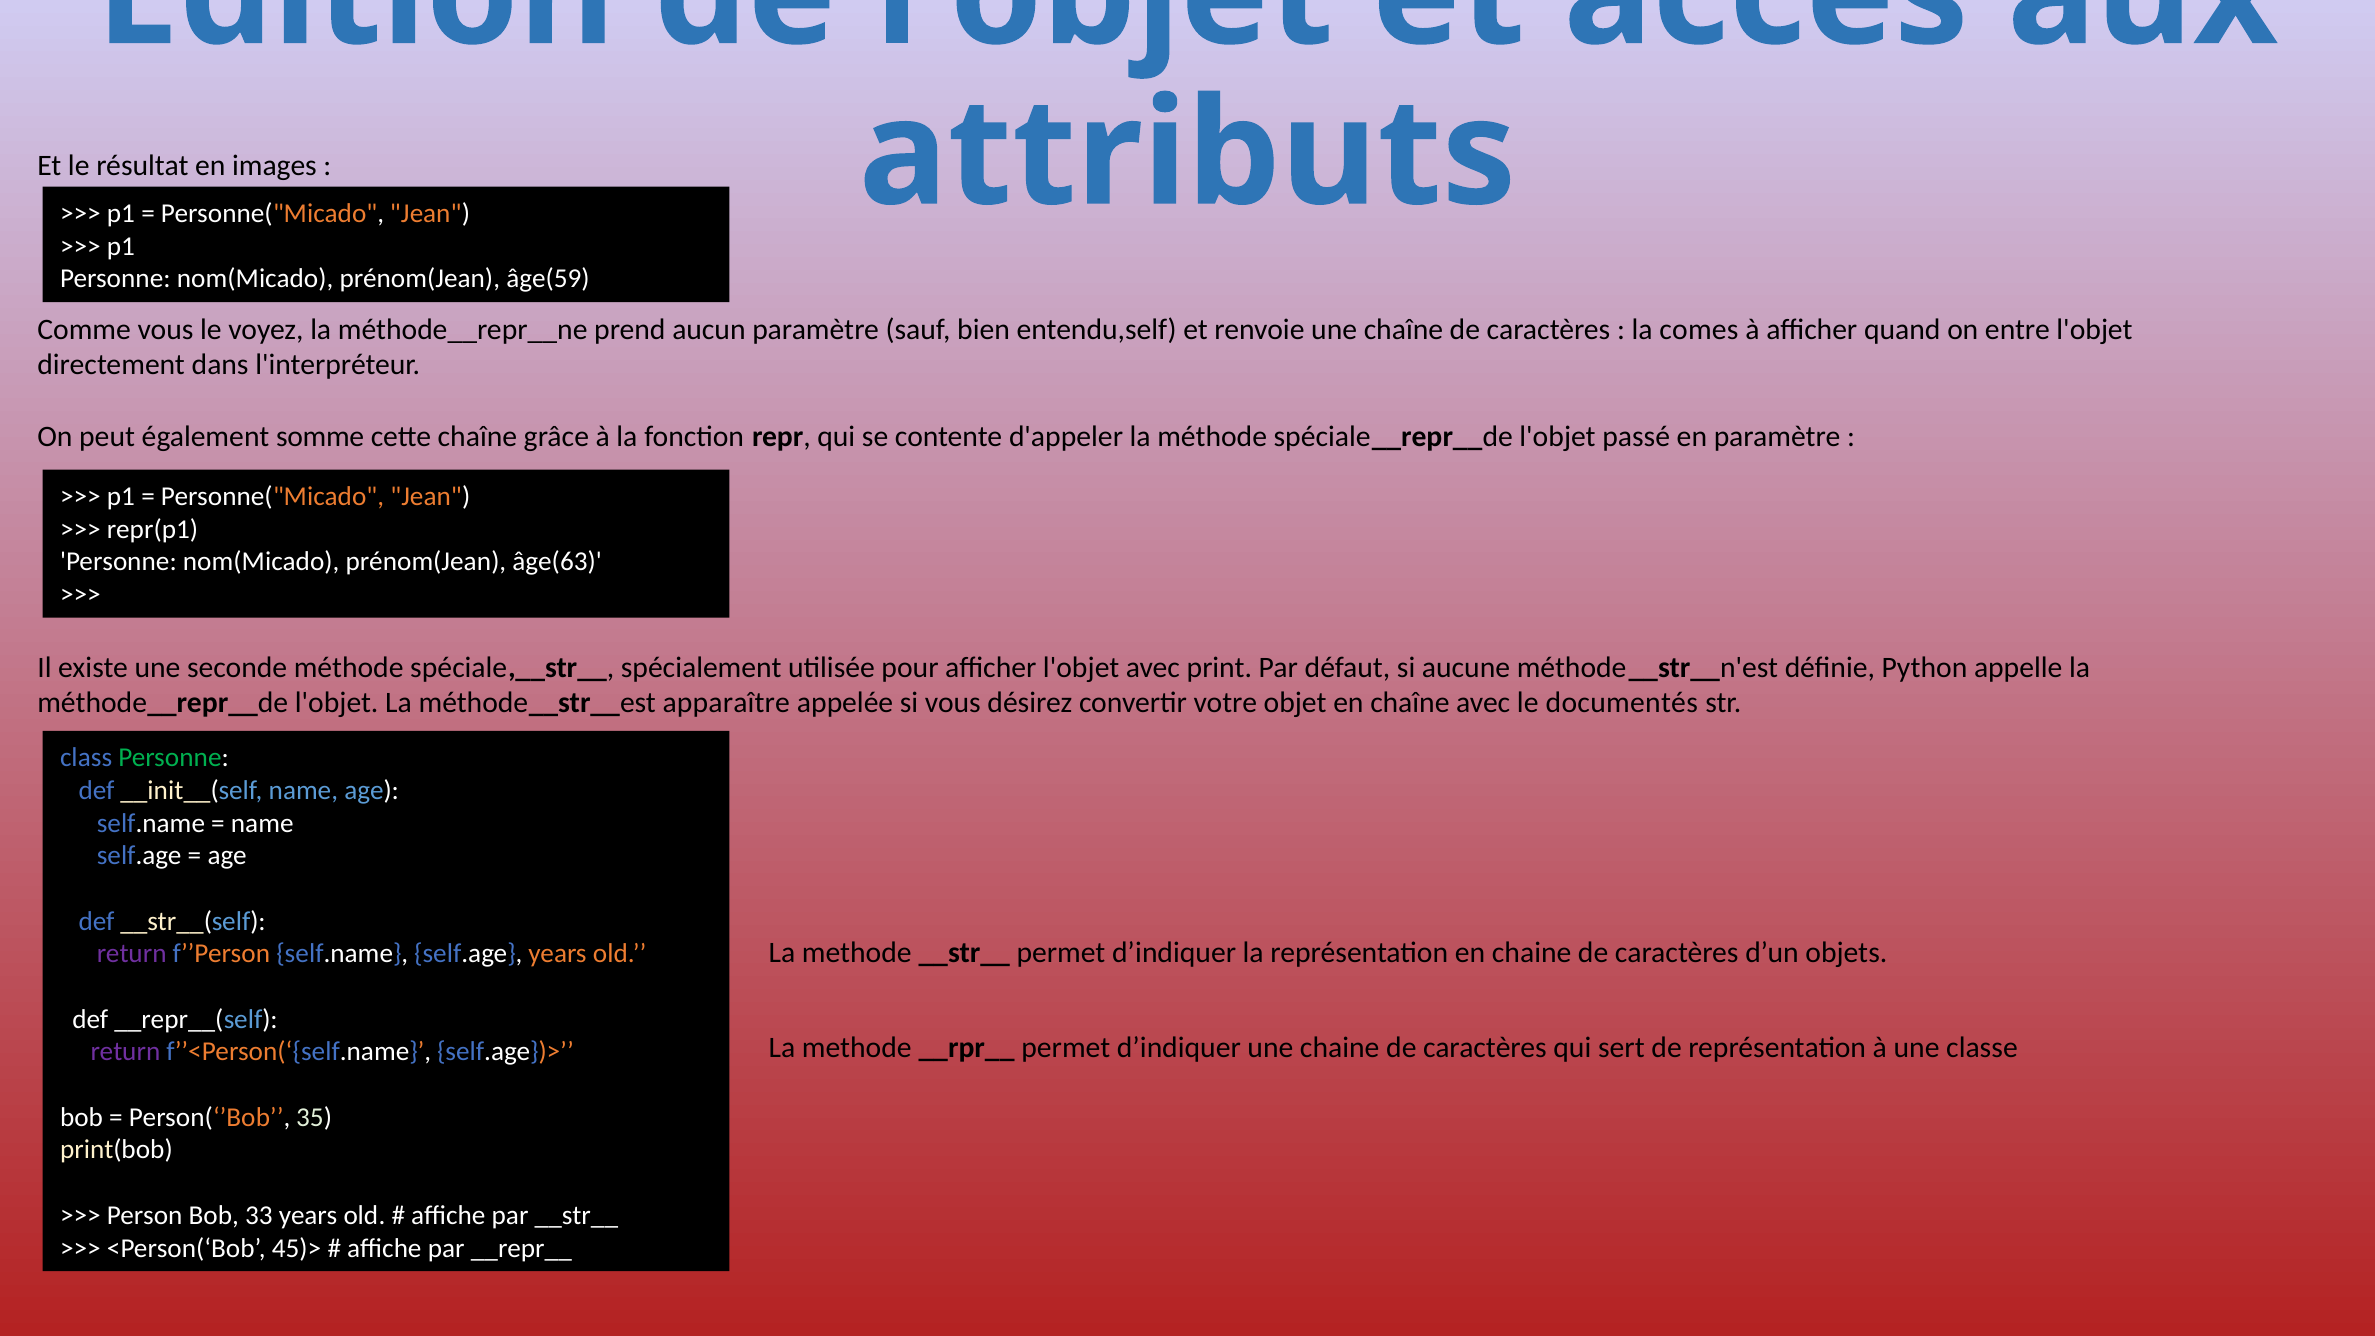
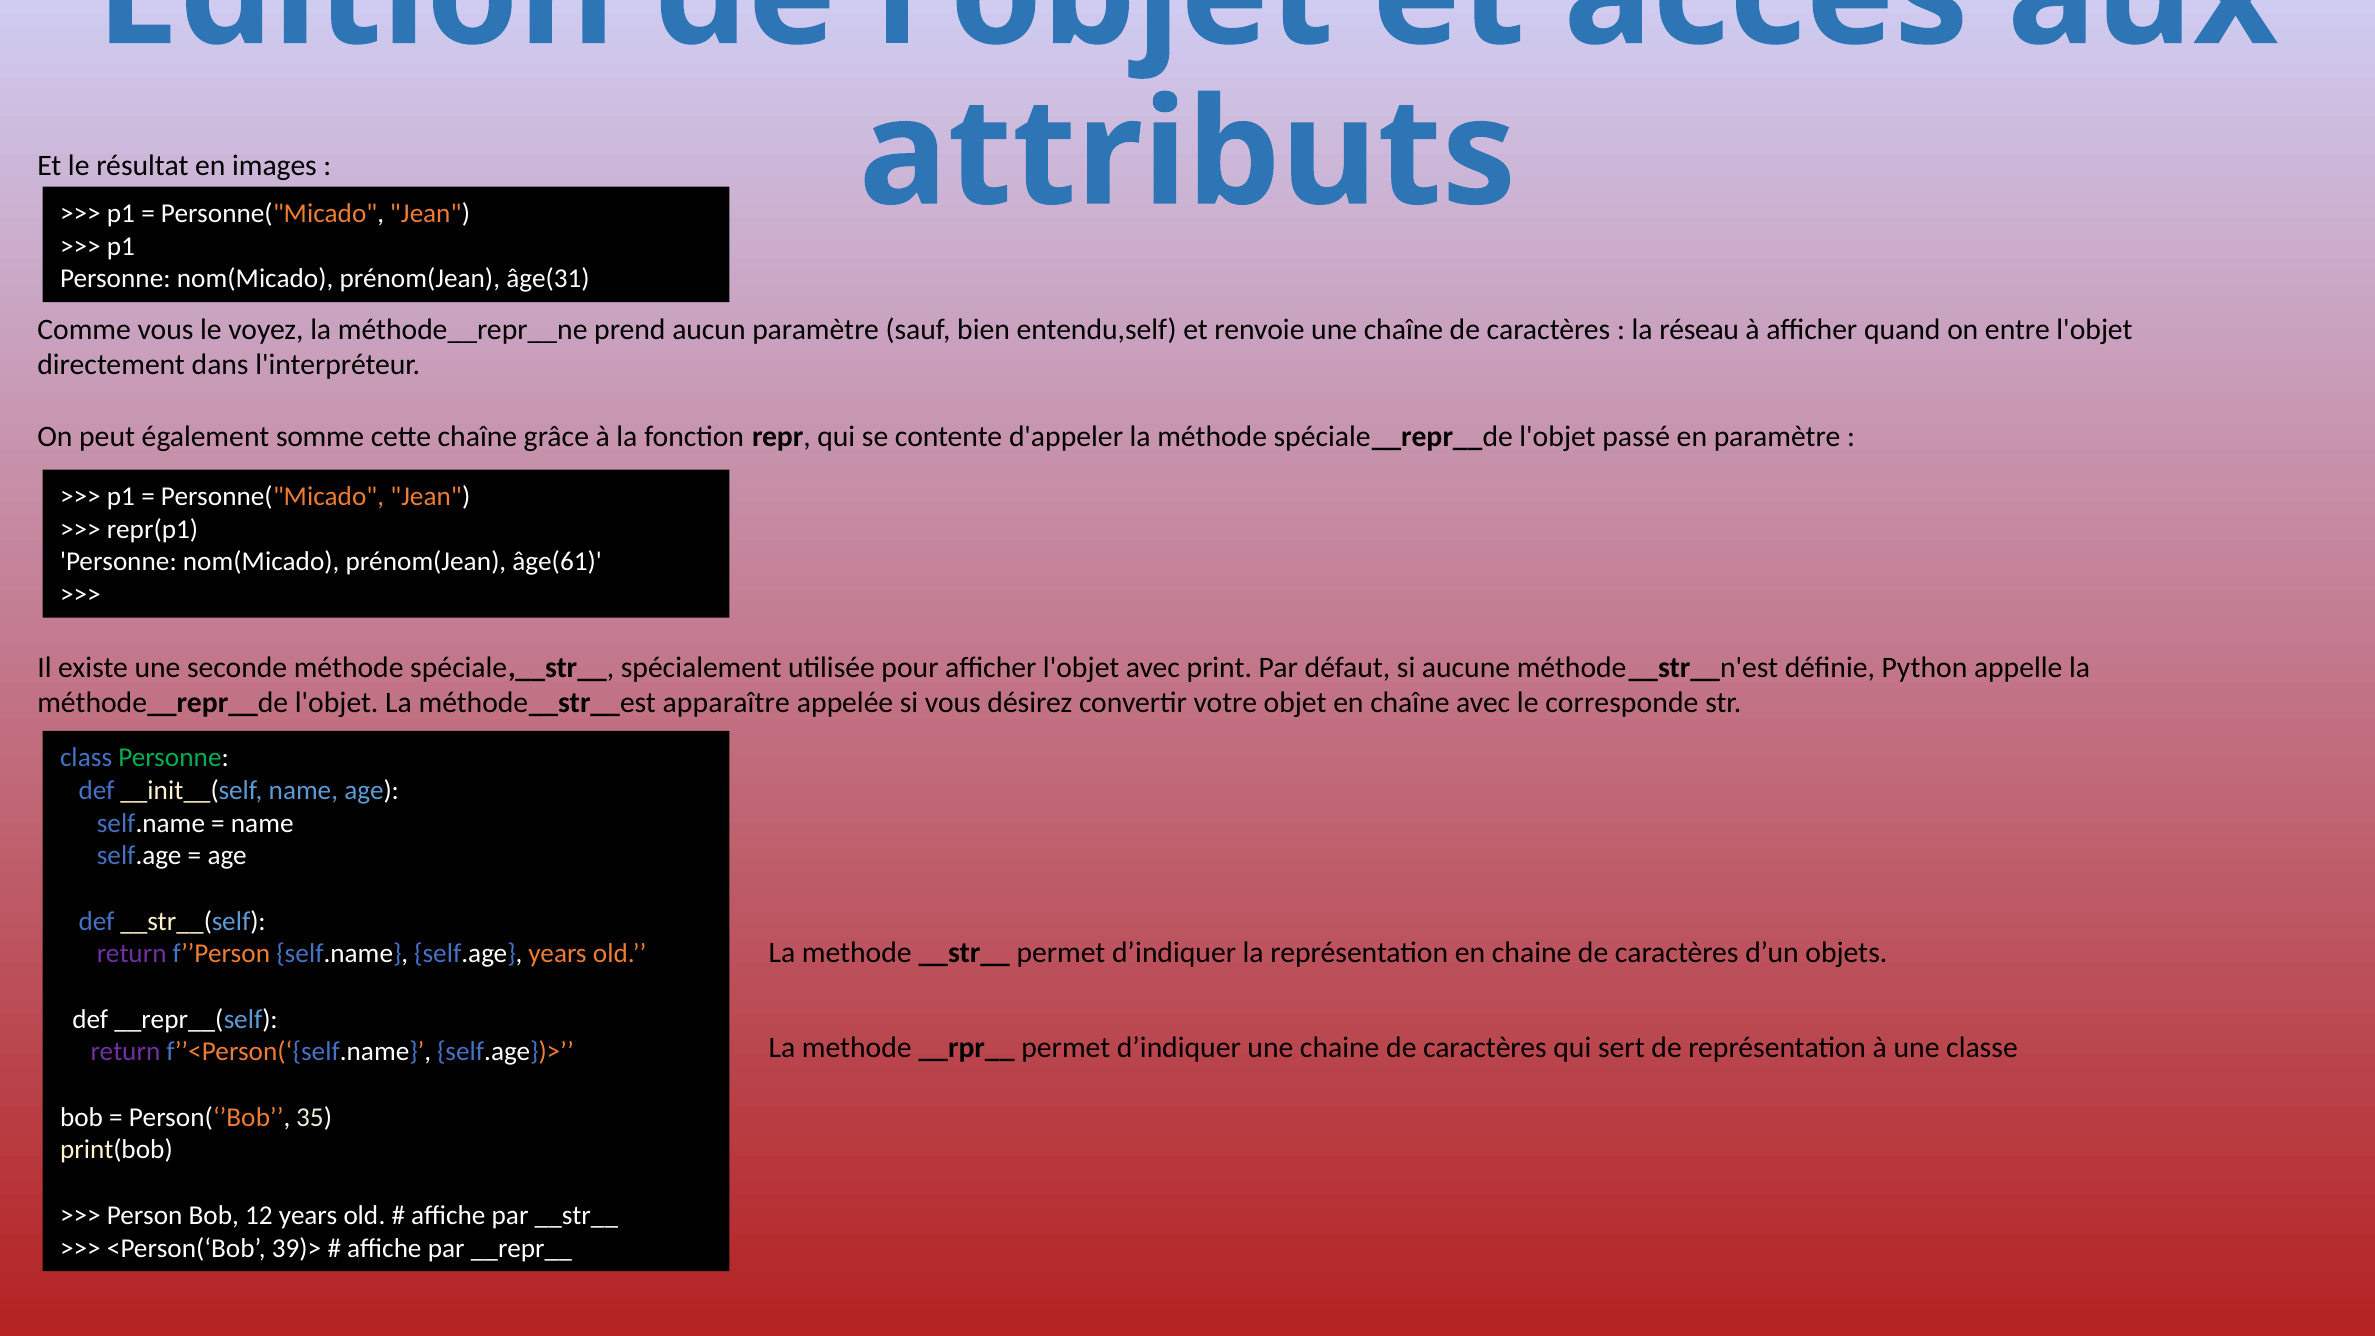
âge(59: âge(59 -> âge(31 (548, 279)
comes: comes -> réseau (1699, 329)
âge(63: âge(63 -> âge(61 (557, 562)
documentés: documentés -> corresponde (1622, 703)
33: 33 -> 12 (259, 1215)
45)>: 45)> -> 39)> (297, 1248)
